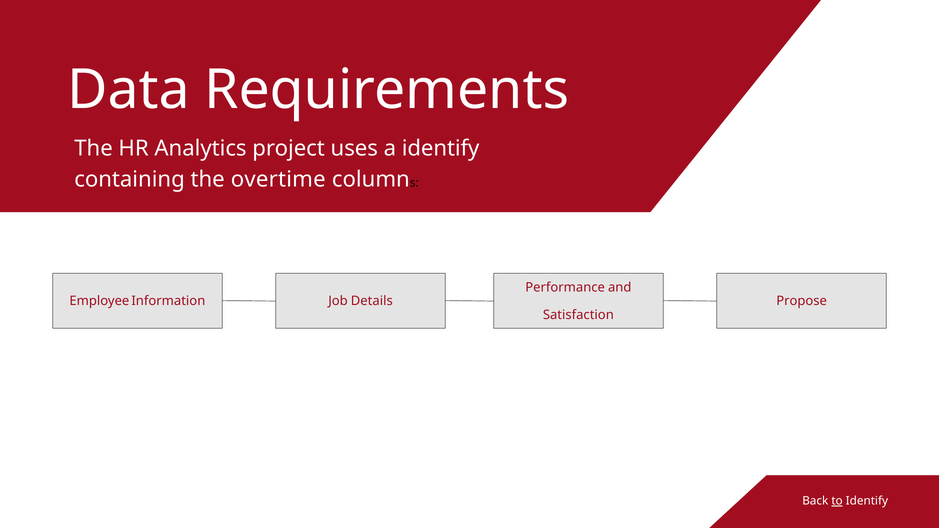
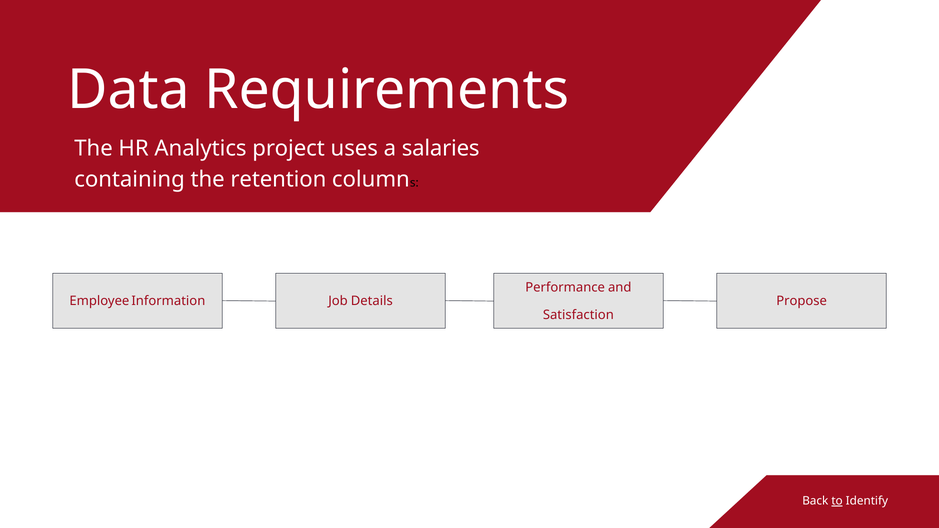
a identify: identify -> salaries (441, 148)
overtime: overtime -> retention (278, 179)
